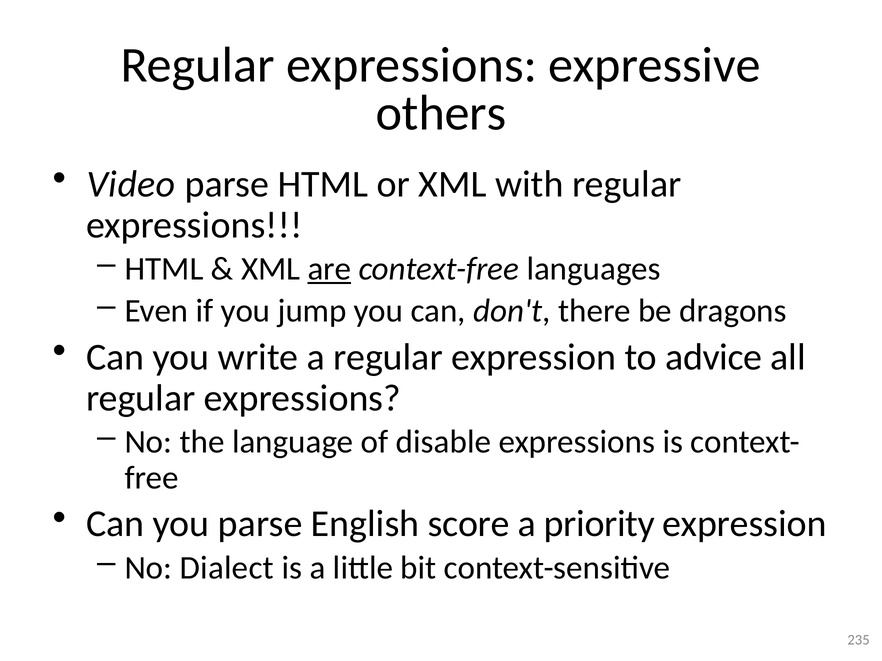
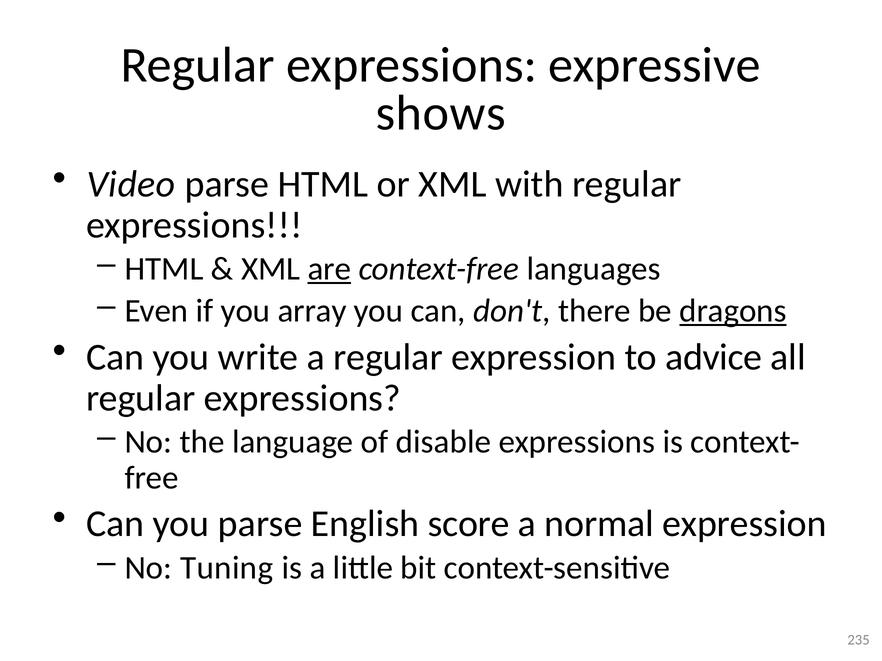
others: others -> shows (441, 113)
jump: jump -> array (312, 311)
dragons underline: none -> present (733, 311)
priority: priority -> normal (599, 524)
Dialect: Dialect -> Tuning (227, 568)
